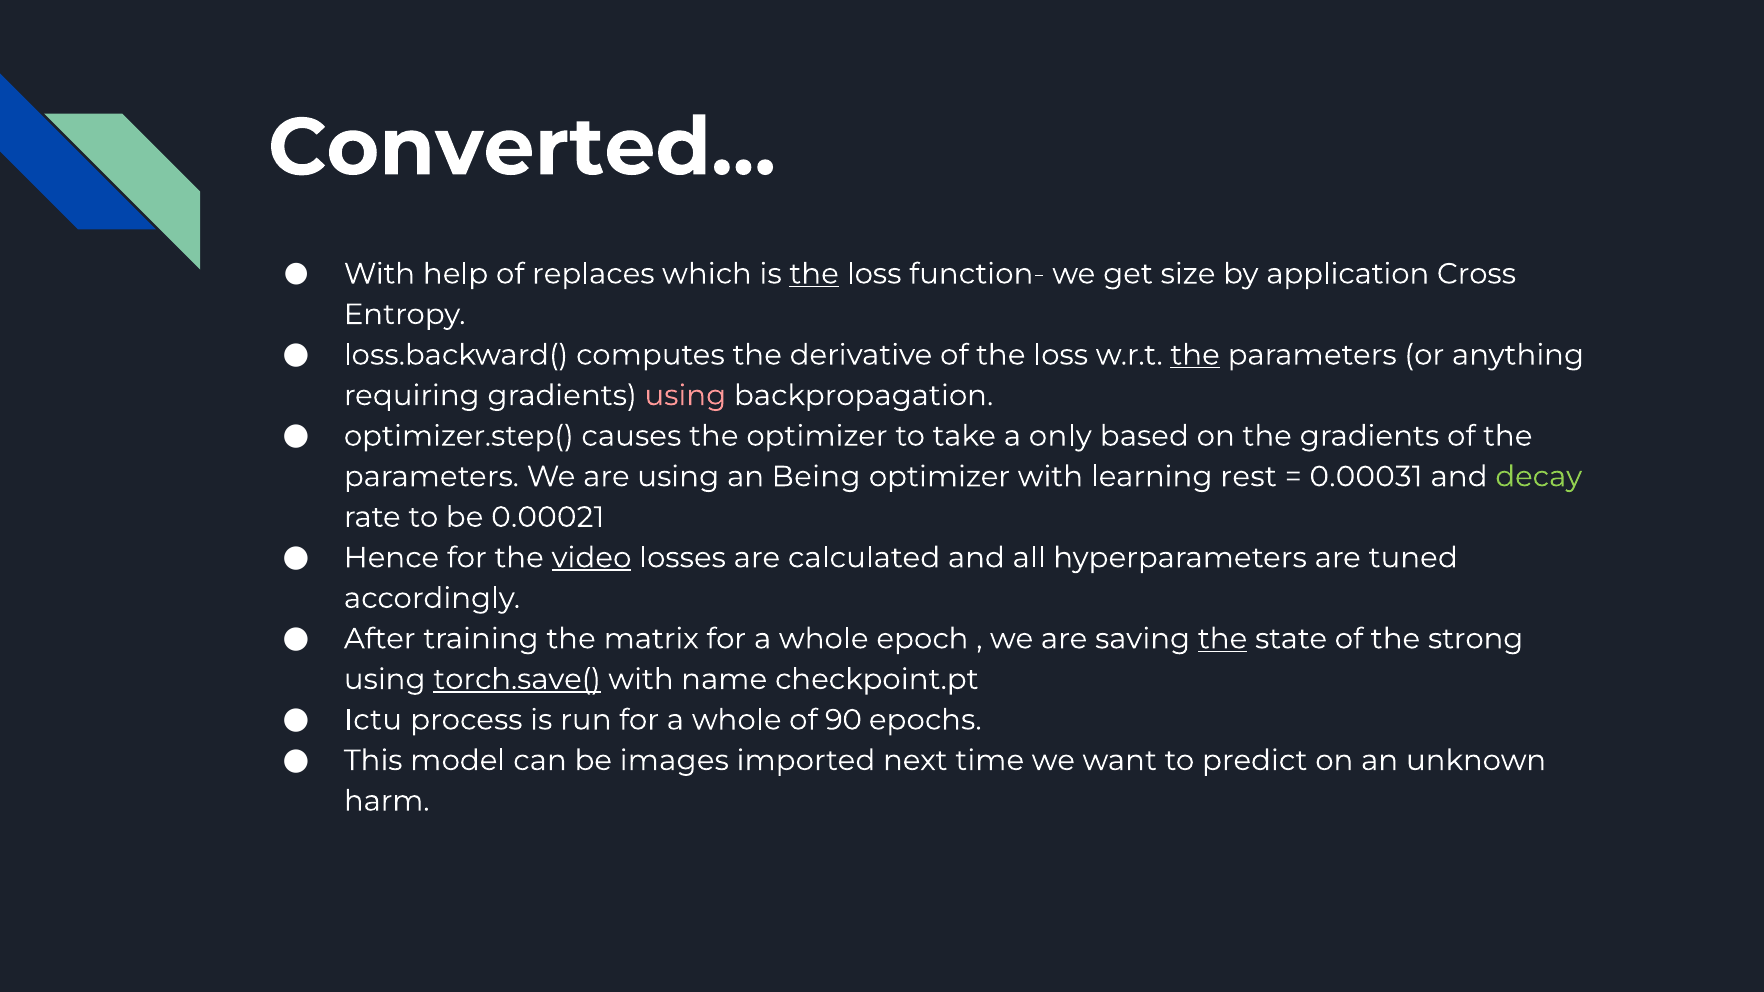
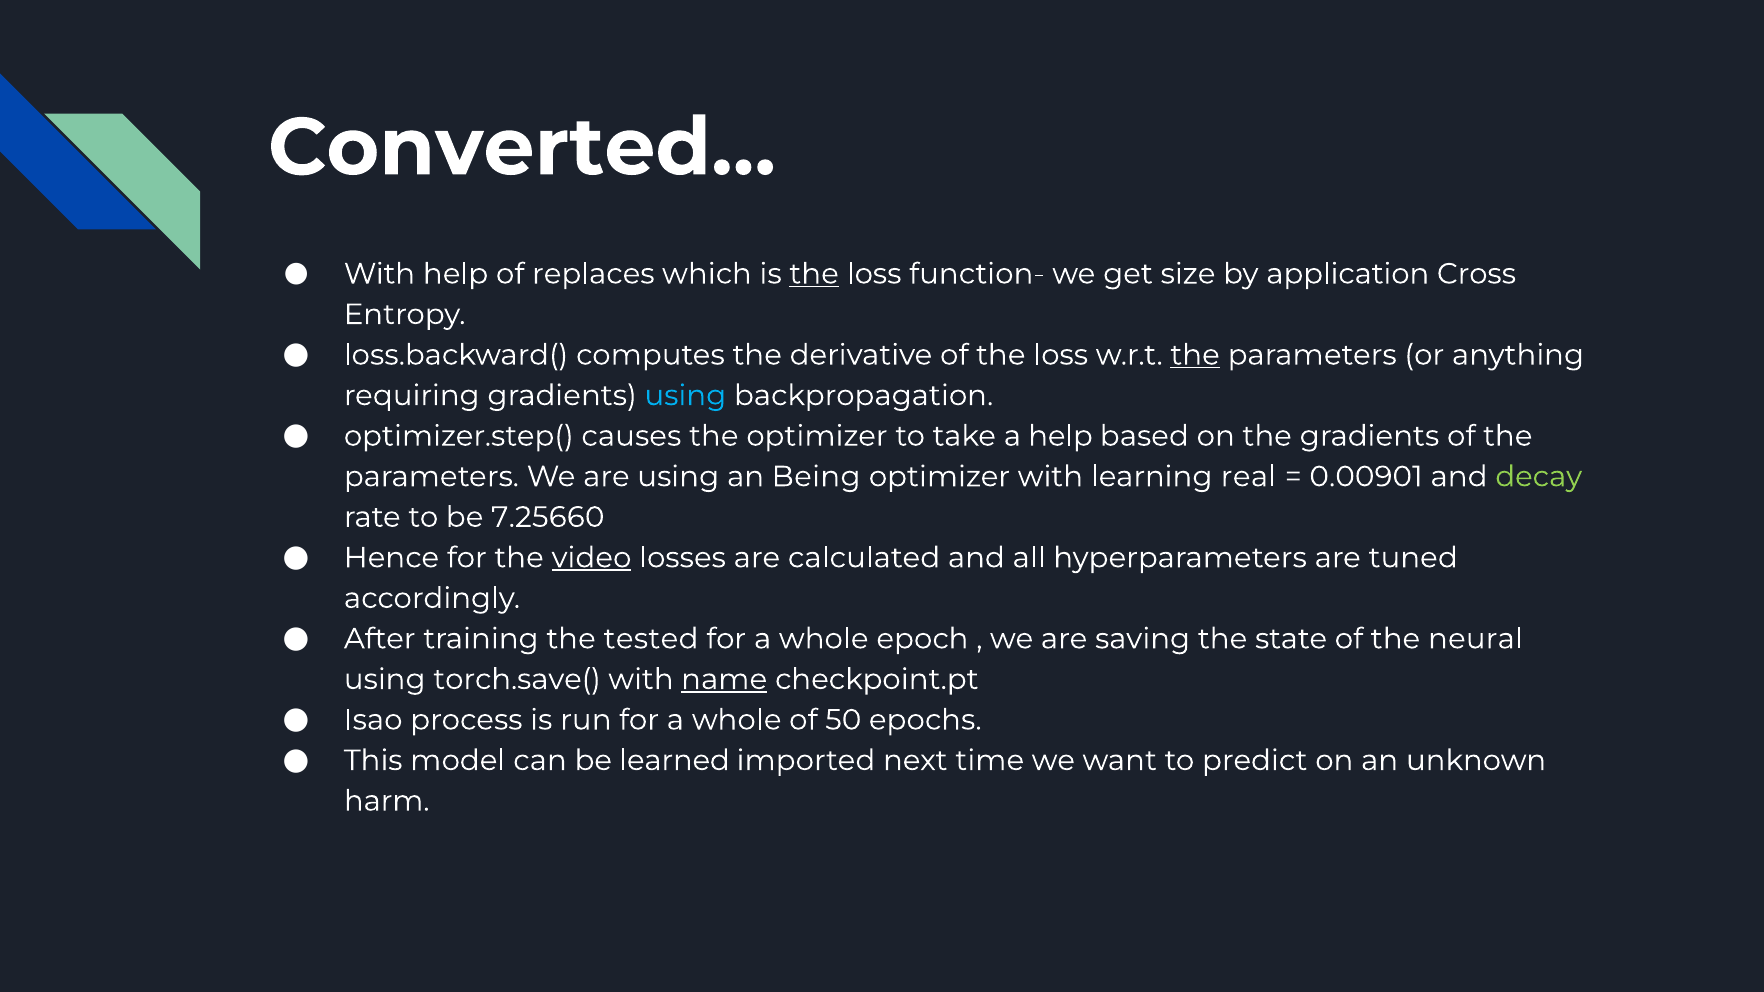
using colour: pink -> light blue (685, 396)
a only: only -> help (1061, 436)
rest: rest -> real (1249, 477)
0.00031: 0.00031 -> 0.00901 (1366, 477)
0.00021: 0.00021 -> 7.25660 (548, 517)
matrix: matrix -> tested (651, 639)
the underline: present -> none (1223, 639)
strong: strong -> neural (1475, 639)
torch.save( underline: present -> none (517, 680)
name underline: none -> present (724, 680)
Ictu: Ictu -> Isao (373, 720)
90: 90 -> 50 (843, 720)
images: images -> learned (675, 761)
